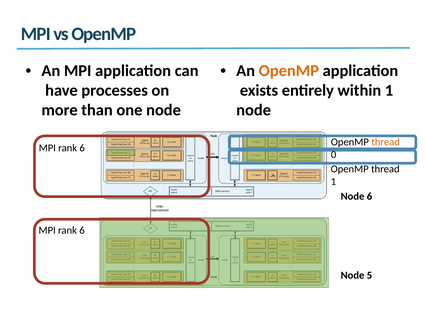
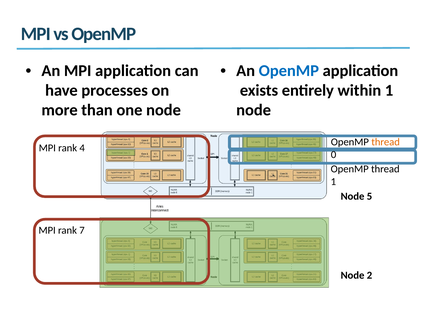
OpenMP colour: orange -> blue (289, 71)
6: 6 -> 4 (82, 148)
Node 6: 6 -> 5 (369, 197)
6: 6 -> 7 (82, 231)
5: 5 -> 2 (369, 276)
